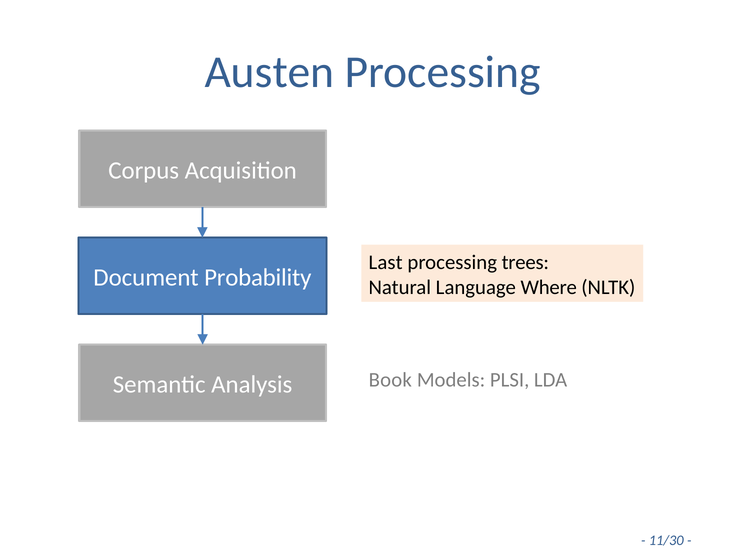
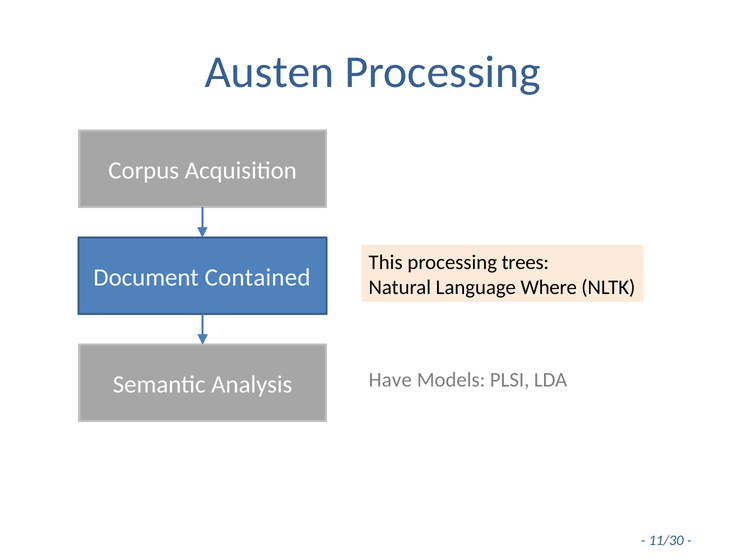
Last: Last -> This (386, 262)
Probability: Probability -> Contained (258, 277)
Book: Book -> Have (390, 380)
